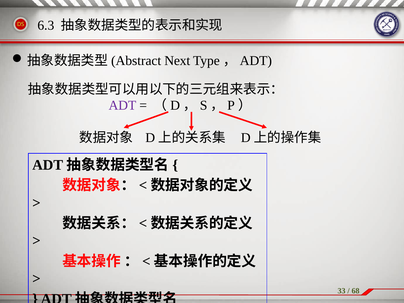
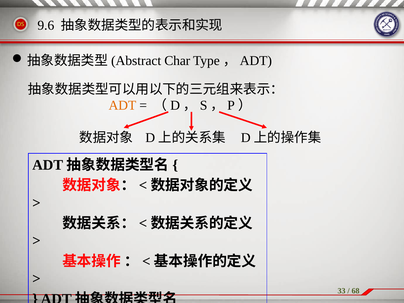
6.3: 6.3 -> 9.6 (46, 25)
Next: Next -> Char (177, 61)
ADT colour: purple -> orange (122, 105)
